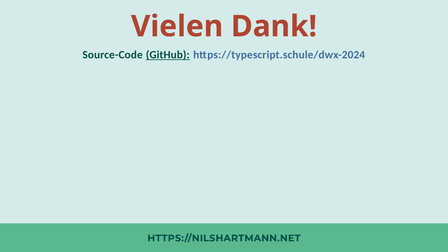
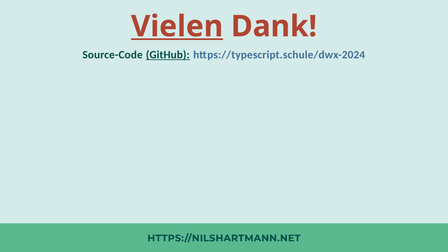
Vielen underline: none -> present (177, 26)
